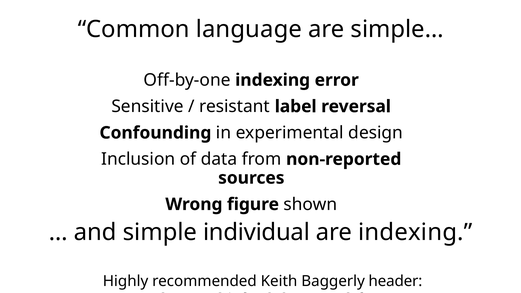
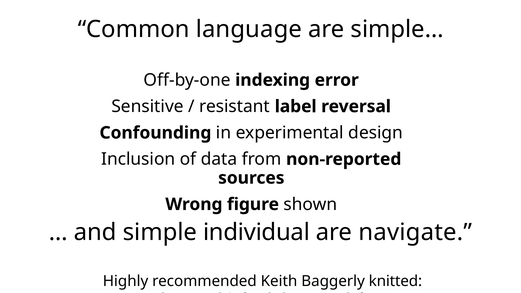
are indexing: indexing -> navigate (415, 232)
header: header -> knitted (395, 281)
